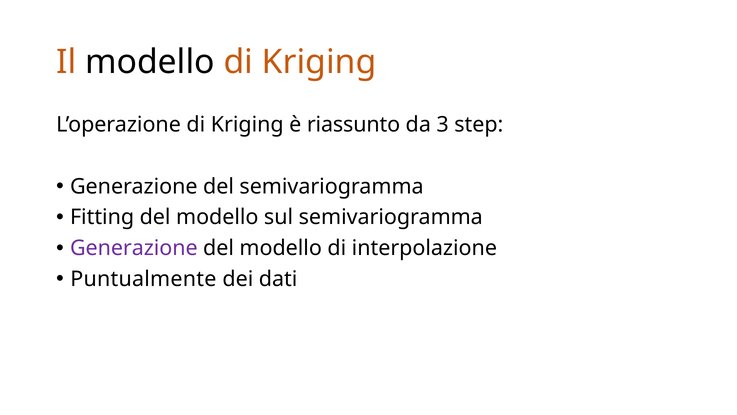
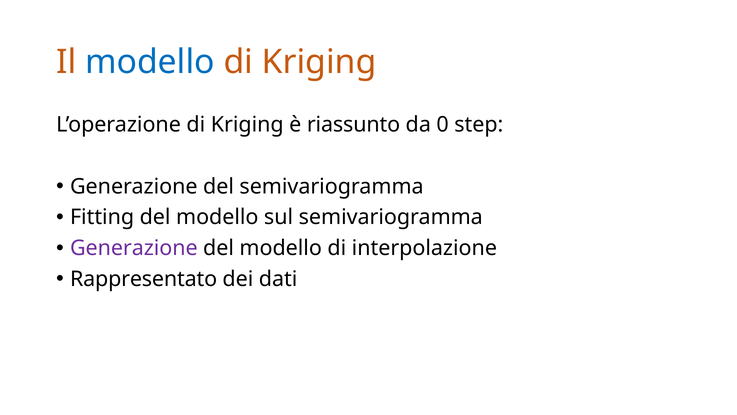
modello colour: black -> blue (150, 62)
3: 3 -> 0 (443, 125)
Puntualmente: Puntualmente -> Rappresentato (144, 279)
